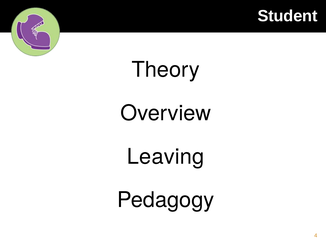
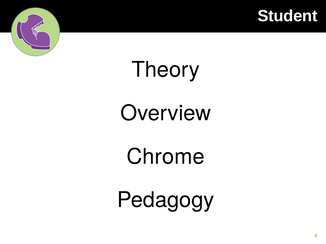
Leaving: Leaving -> Chrome (166, 157)
